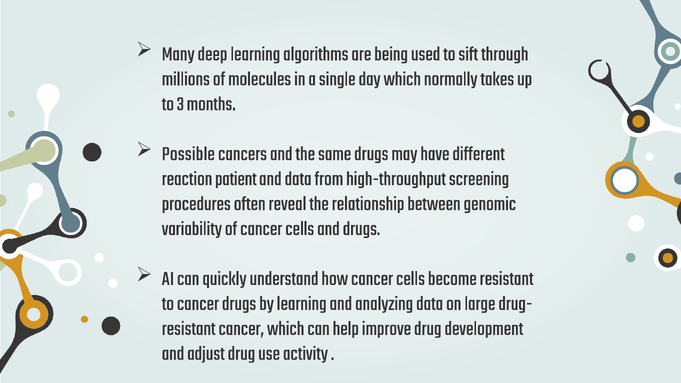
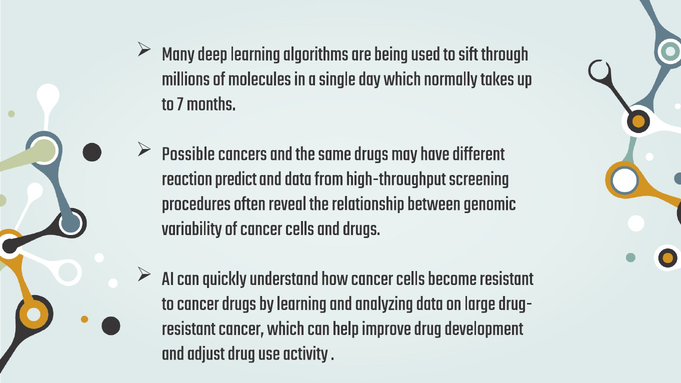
3: 3 -> 7 (180, 103)
patient: patient -> predict (236, 178)
